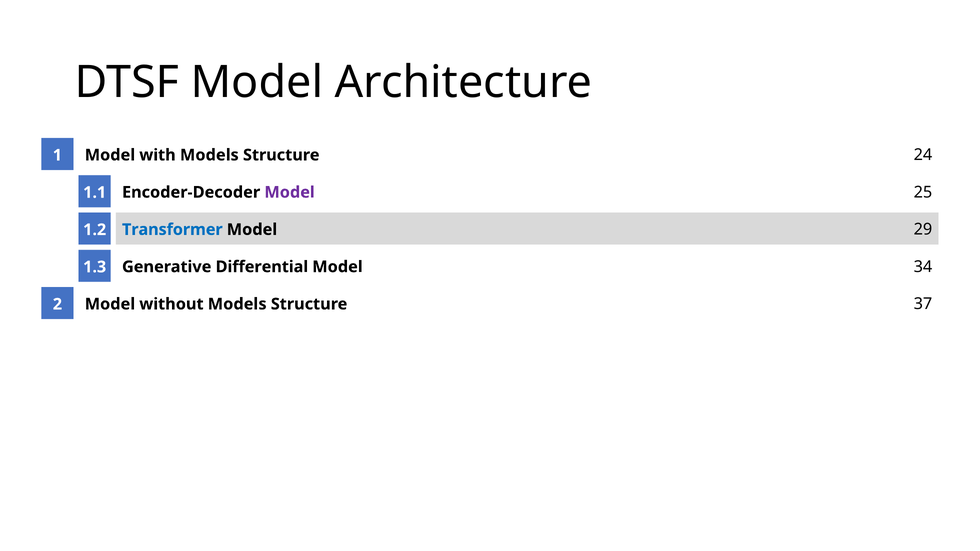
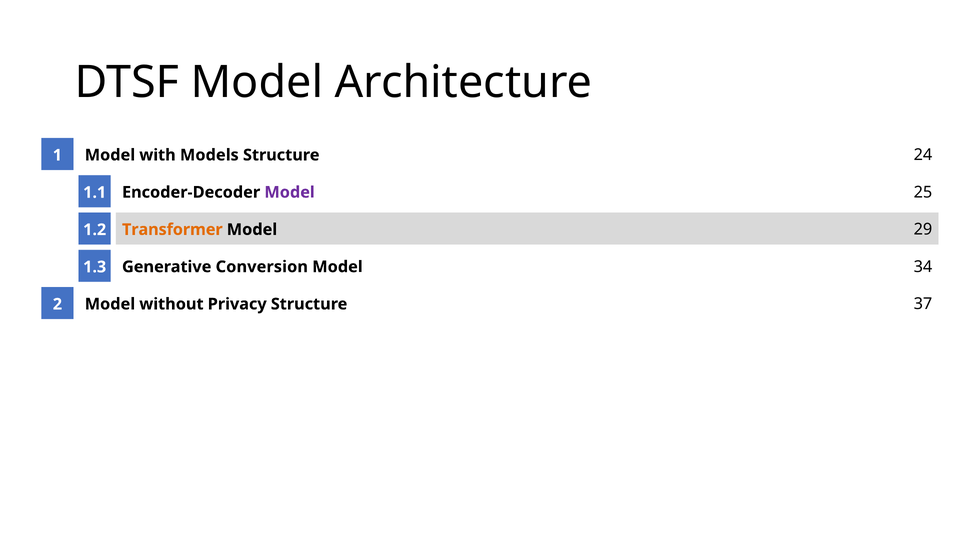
Transformer colour: blue -> orange (172, 230)
Differential: Differential -> Conversion (262, 267)
without Models: Models -> Privacy (237, 304)
